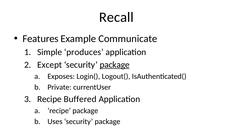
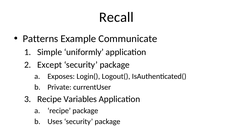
Features: Features -> Patterns (40, 39)
produces: produces -> uniformly (84, 52)
package underline: present -> none (115, 65)
Buffered: Buffered -> Variables (80, 99)
